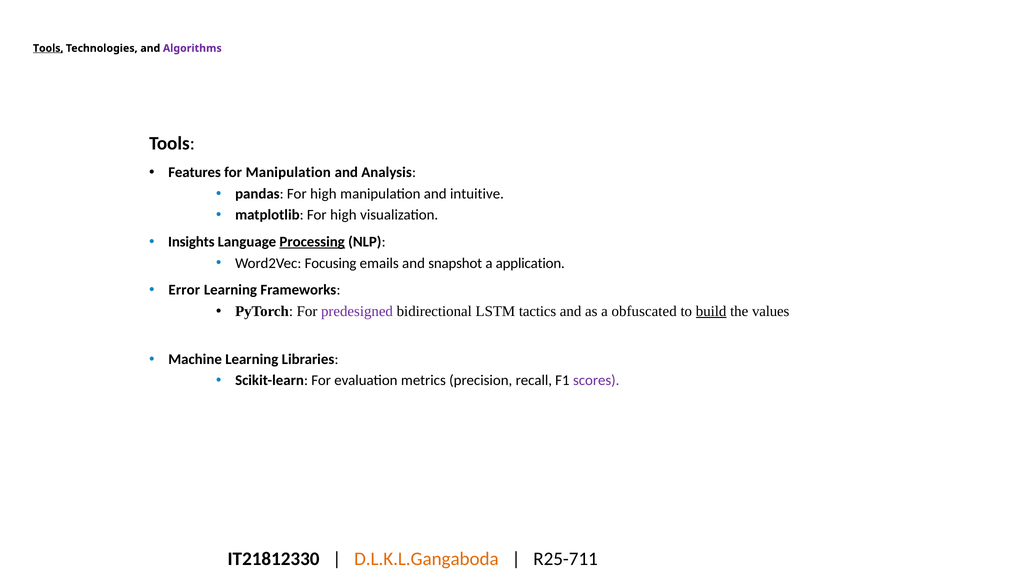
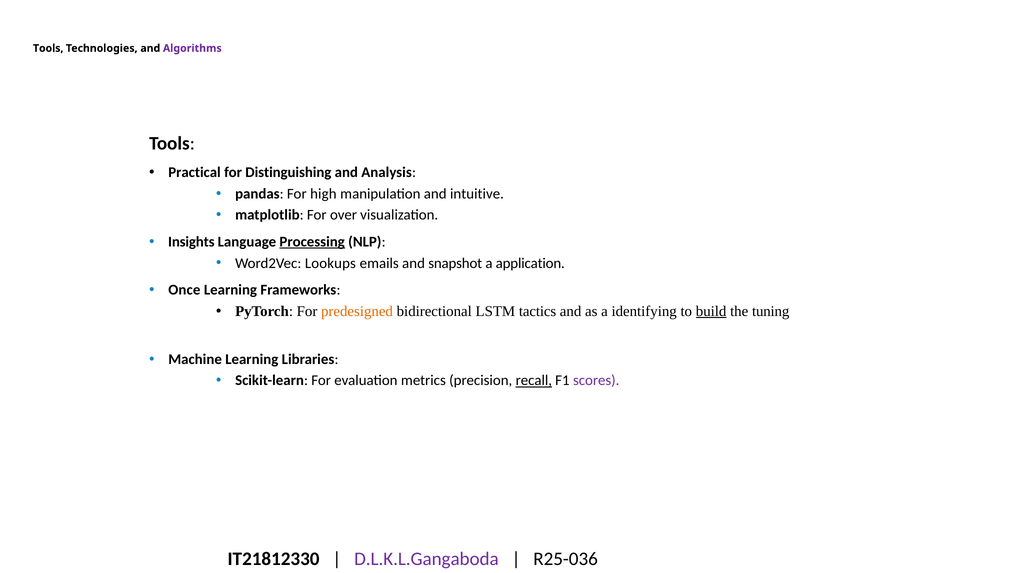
Tools underline: present -> none (48, 48)
Features: Features -> Practical (195, 172)
for Manipulation: Manipulation -> Distinguishing (288, 172)
matplotlib For high: high -> over (343, 215)
Focusing: Focusing -> Lookups (330, 263)
Error: Error -> Once (184, 290)
predesigned colour: purple -> orange (357, 311)
obfuscated: obfuscated -> identifying (644, 311)
values: values -> tuning (771, 311)
recall underline: none -> present (534, 381)
D.L.K.L.Gangaboda colour: orange -> purple (426, 559)
R25-711: R25-711 -> R25-036 (566, 559)
